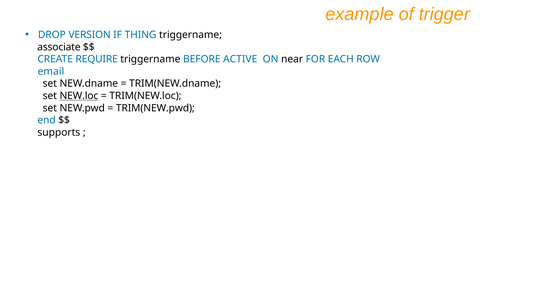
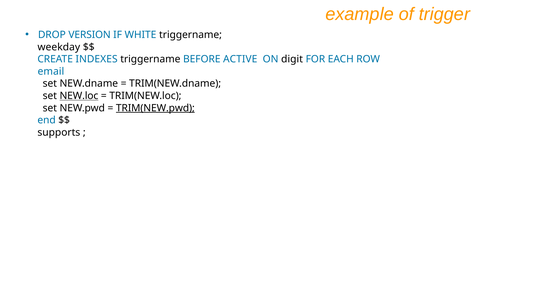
THING: THING -> WHITE (140, 35)
associate: associate -> weekday (59, 47)
REQUIRE: REQUIRE -> INDEXES (97, 59)
near: near -> digit (292, 59)
TRIM(NEW.pwd underline: none -> present (155, 108)
